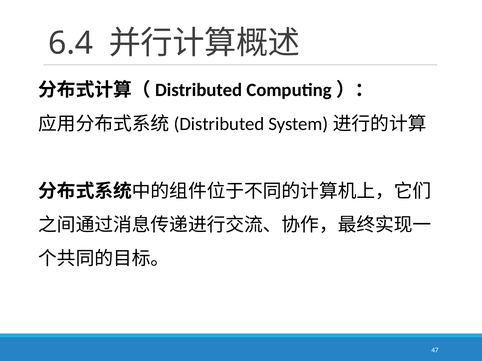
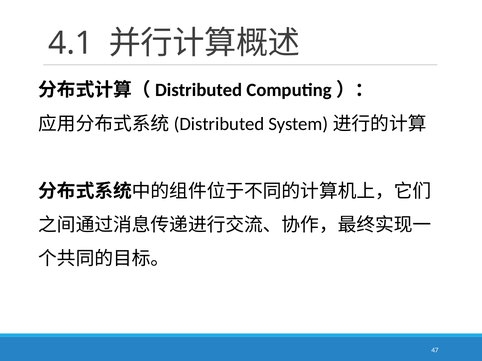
6.4: 6.4 -> 4.1 (71, 43)
